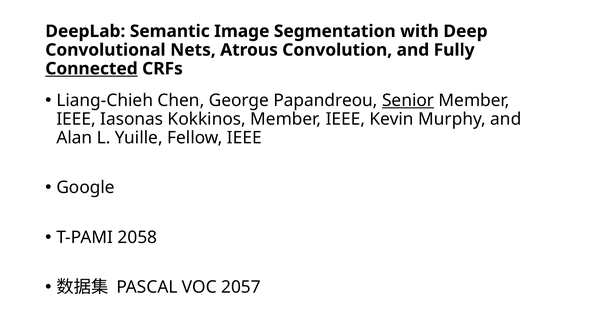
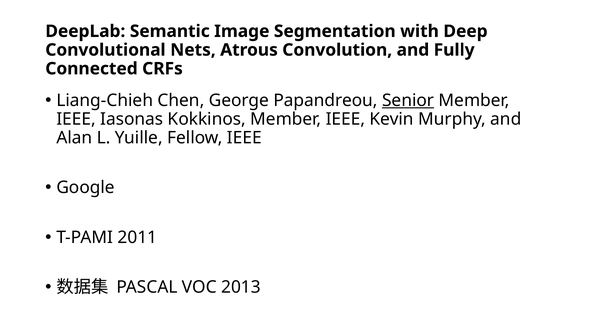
Connected underline: present -> none (91, 69)
2058: 2058 -> 2011 (137, 237)
2057: 2057 -> 2013 (241, 287)
